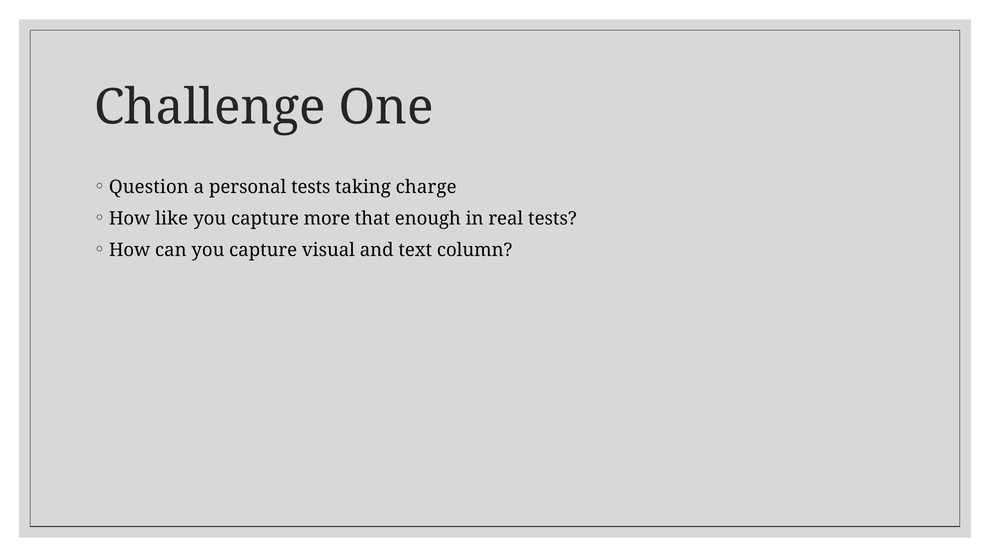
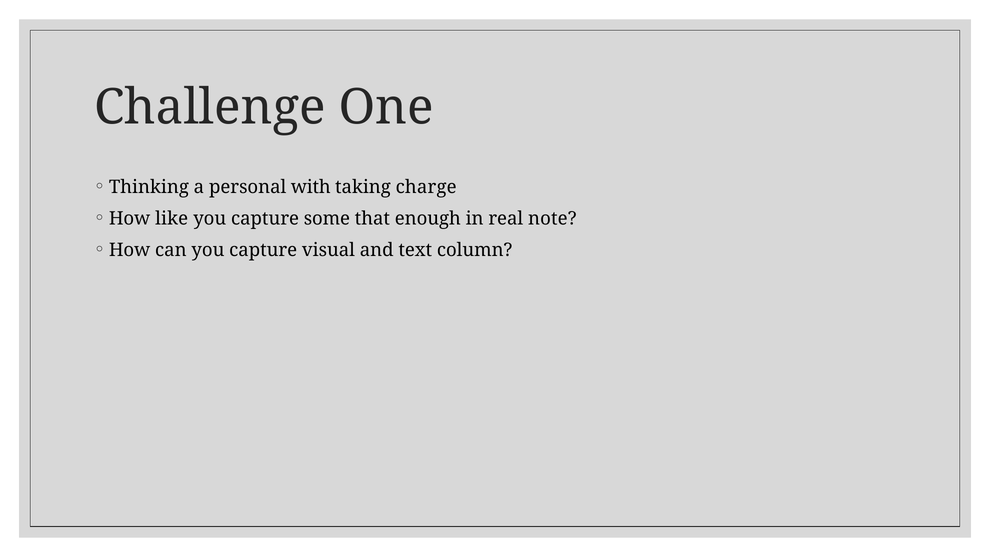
Question: Question -> Thinking (149, 187)
personal tests: tests -> with (311, 187)
more: more -> some (327, 218)
real tests: tests -> note (552, 218)
